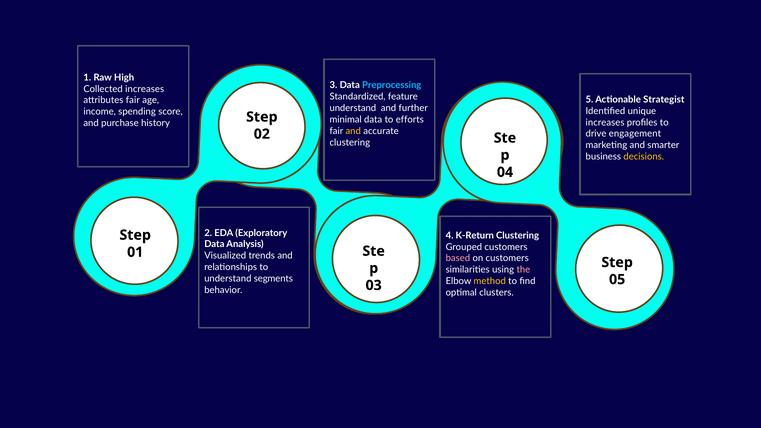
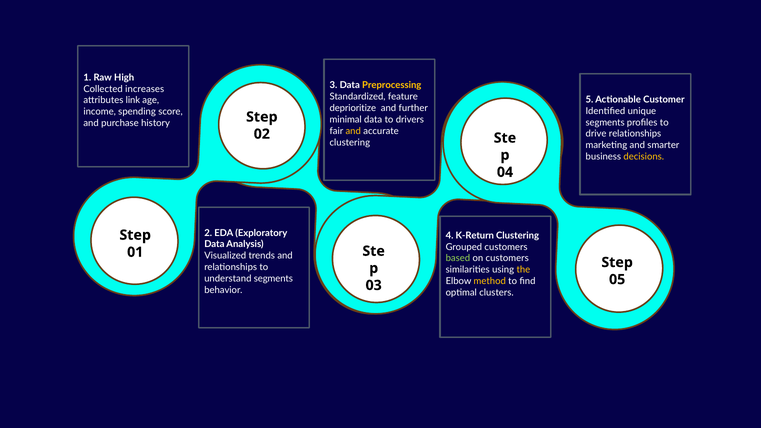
Preprocessing colour: light blue -> yellow (392, 85)
Strategist: Strategist -> Customer (664, 100)
attributes fair: fair -> link (133, 100)
understand: understand -> deprioritize (353, 108)
efforts: efforts -> drivers (410, 120)
increases: increases -> segments (605, 122)
drive engagement: engagement -> relationships (635, 134)
based colour: pink -> light green (458, 258)
the colour: pink -> yellow (523, 270)
